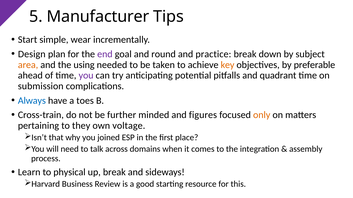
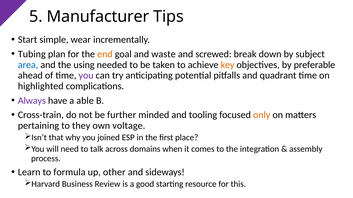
Design: Design -> Tubing (32, 54)
end colour: purple -> orange (105, 54)
round: round -> waste (164, 54)
practice: practice -> screwed (213, 54)
area colour: orange -> blue (28, 65)
submission: submission -> highlighted (41, 86)
Always colour: blue -> purple (32, 101)
toes: toes -> able (85, 101)
figures: figures -> tooling (203, 115)
physical: physical -> formula (69, 173)
up break: break -> other (114, 173)
